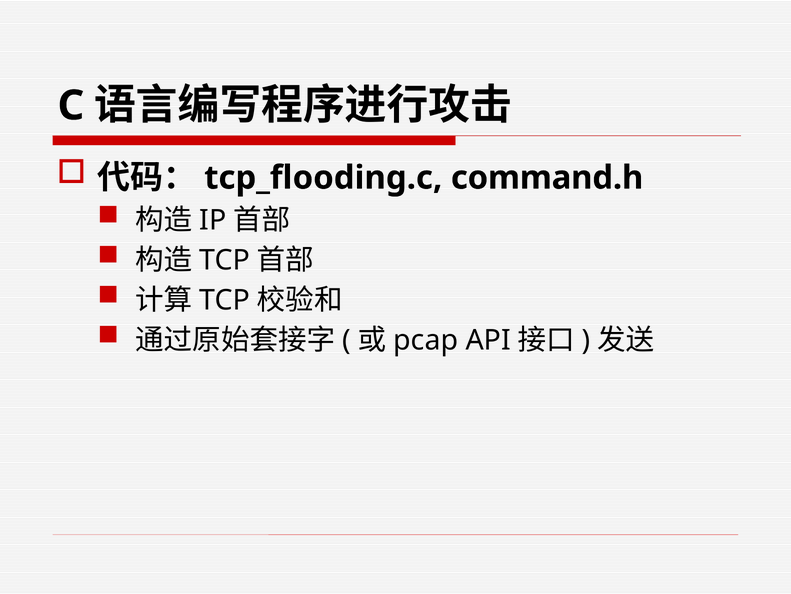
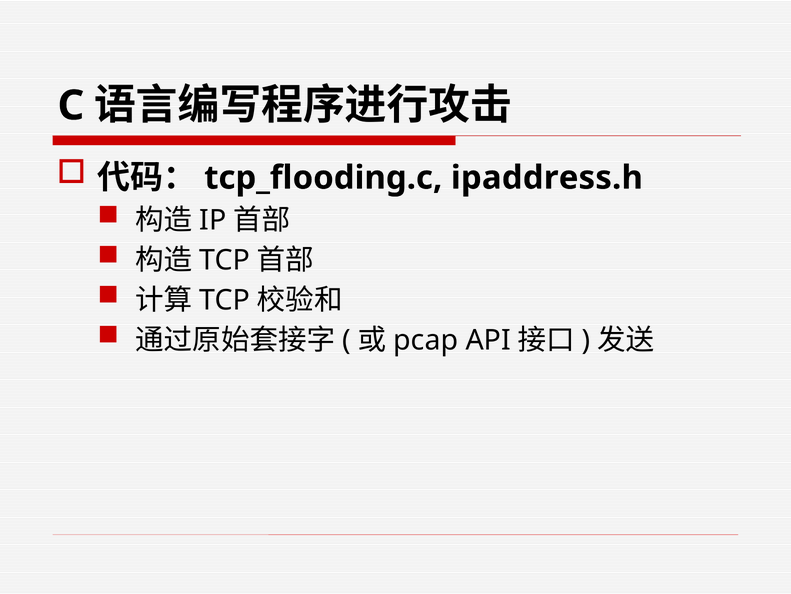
command.h: command.h -> ipaddress.h (547, 178)
